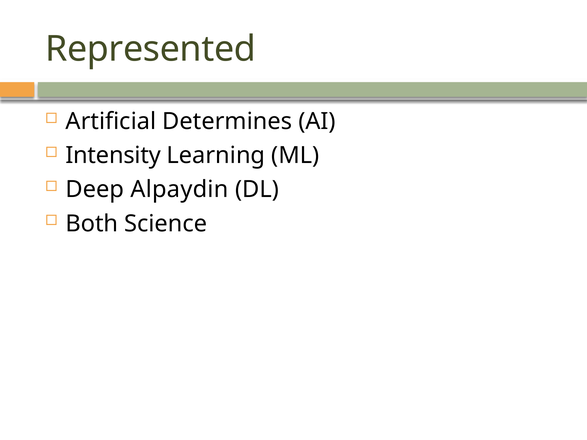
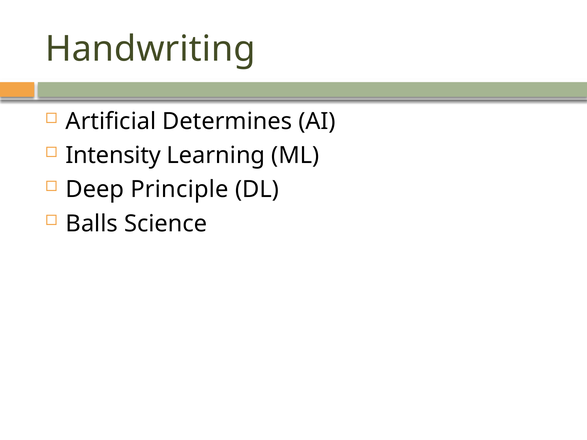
Represented: Represented -> Handwriting (150, 49)
Alpaydin: Alpaydin -> Principle (179, 190)
Both: Both -> Balls (92, 224)
